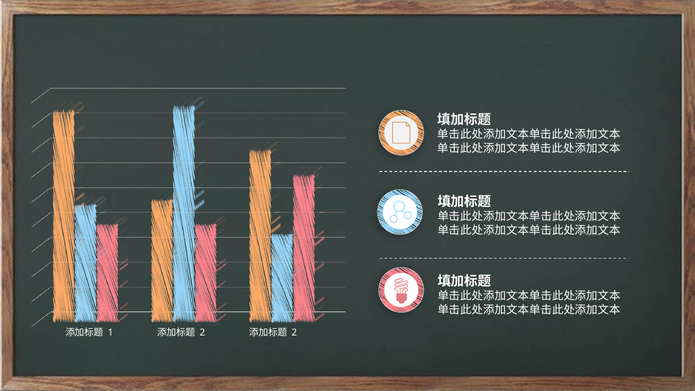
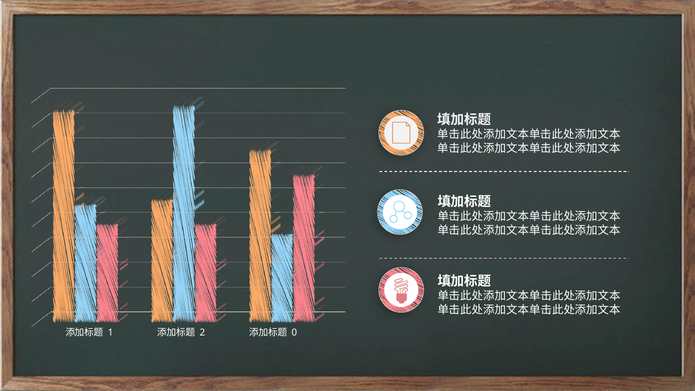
2: 2 -> 0 (294, 333)
